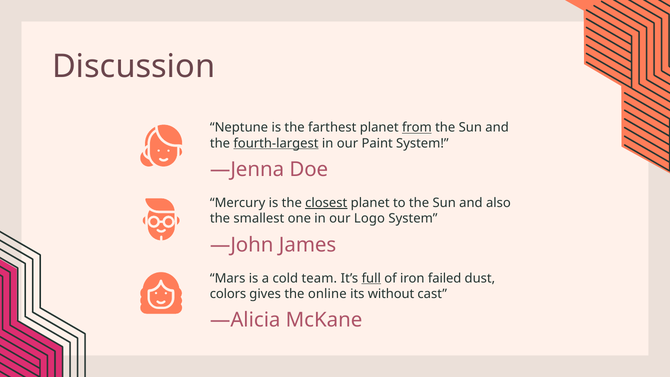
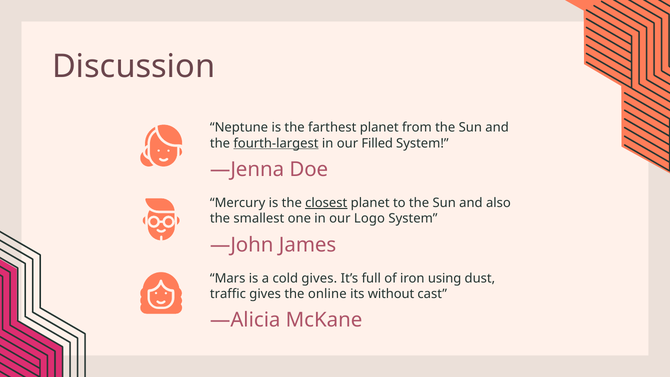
from underline: present -> none (417, 128)
Paint: Paint -> Filled (377, 143)
cold team: team -> gives (319, 278)
full underline: present -> none (371, 278)
failed: failed -> using (445, 278)
colors: colors -> traffic (228, 294)
